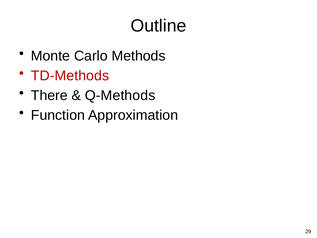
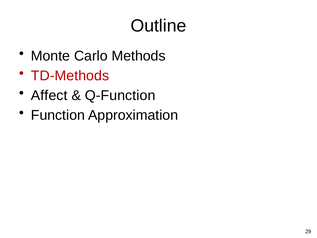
There: There -> Affect (49, 95)
Q-Methods: Q-Methods -> Q-Function (120, 95)
